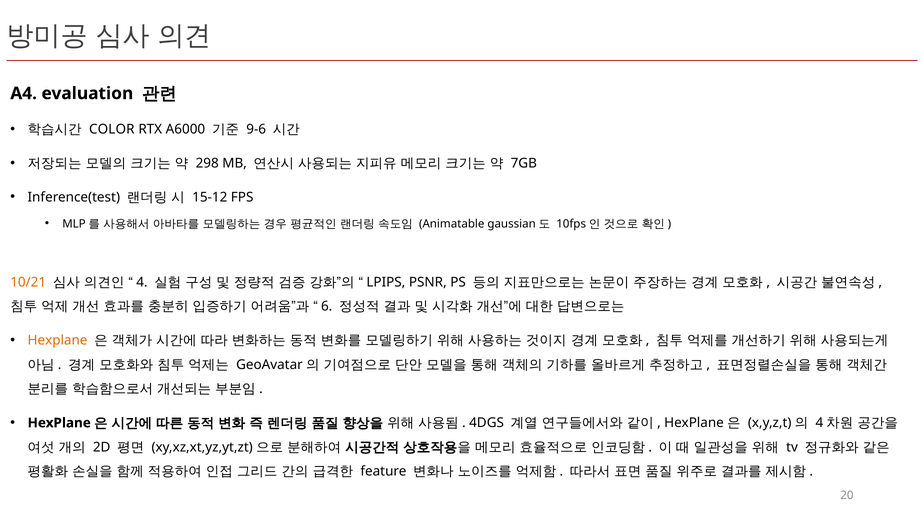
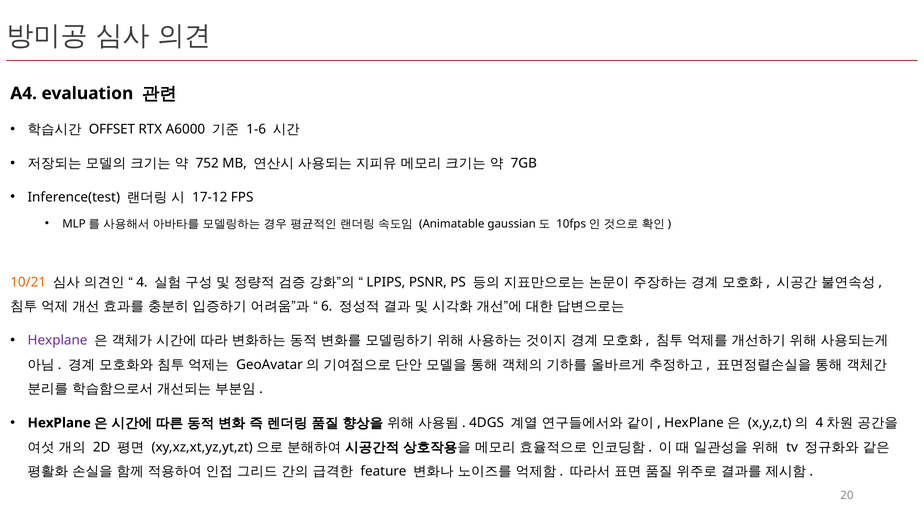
COLOR: COLOR -> OFFSET (112, 129)
9-6: 9-6 -> 1-6 (256, 129)
298: 298 -> 752 (207, 163)
15-12: 15-12 -> 17-12 (210, 197)
Hexplane colour: orange -> purple (58, 340)
